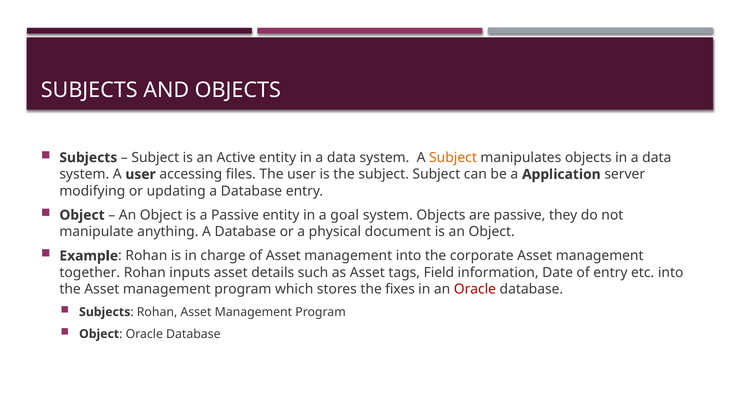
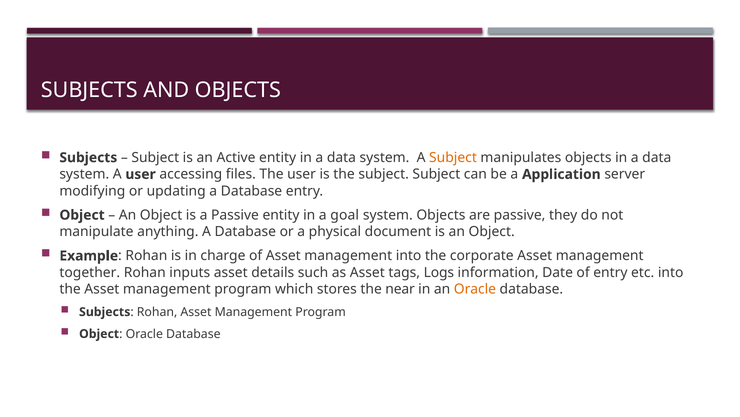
Field: Field -> Logs (439, 272)
fixes: fixes -> near (400, 289)
Oracle colour: red -> orange (475, 289)
